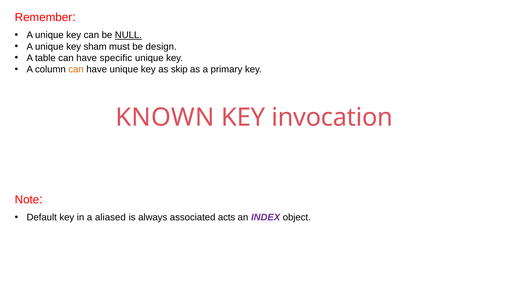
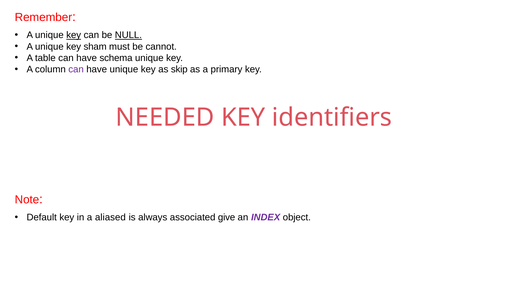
key underline: none -> present (74, 35)
design: design -> cannot (161, 47)
specific: specific -> schema (116, 58)
can colour: orange -> purple (76, 69)
KNOWN: KNOWN -> NEEDED (165, 117)
invocation: invocation -> identifiers (332, 117)
acts: acts -> give (227, 217)
